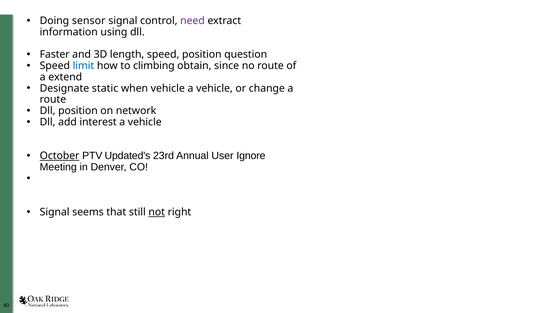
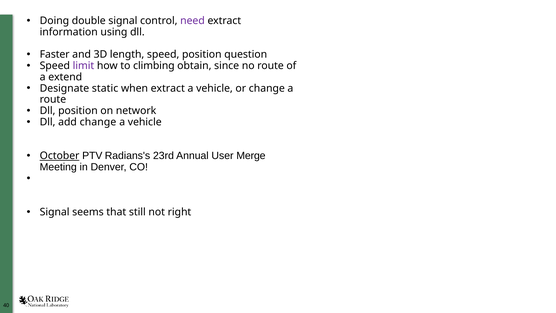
sensor: sensor -> double (89, 21)
limit colour: blue -> purple (83, 66)
when vehicle: vehicle -> extract (168, 88)
add interest: interest -> change (98, 122)
Updated's: Updated's -> Radians's (127, 156)
Ignore: Ignore -> Merge (251, 156)
not underline: present -> none (157, 212)
